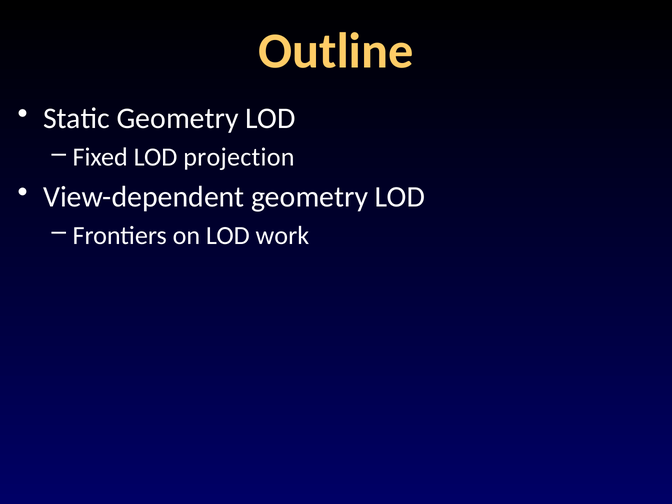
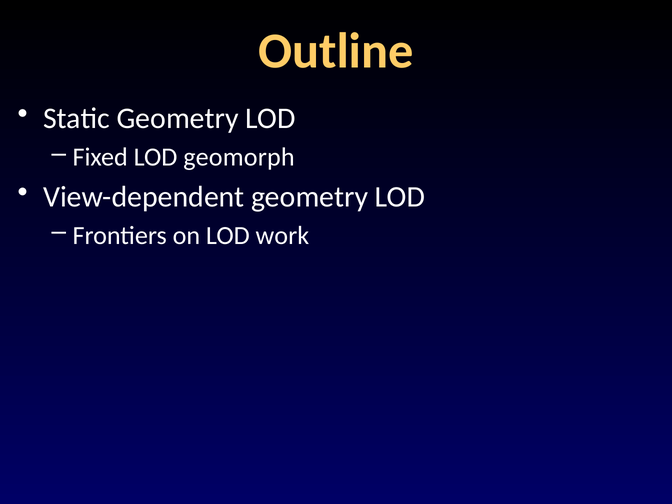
projection: projection -> geomorph (239, 157)
